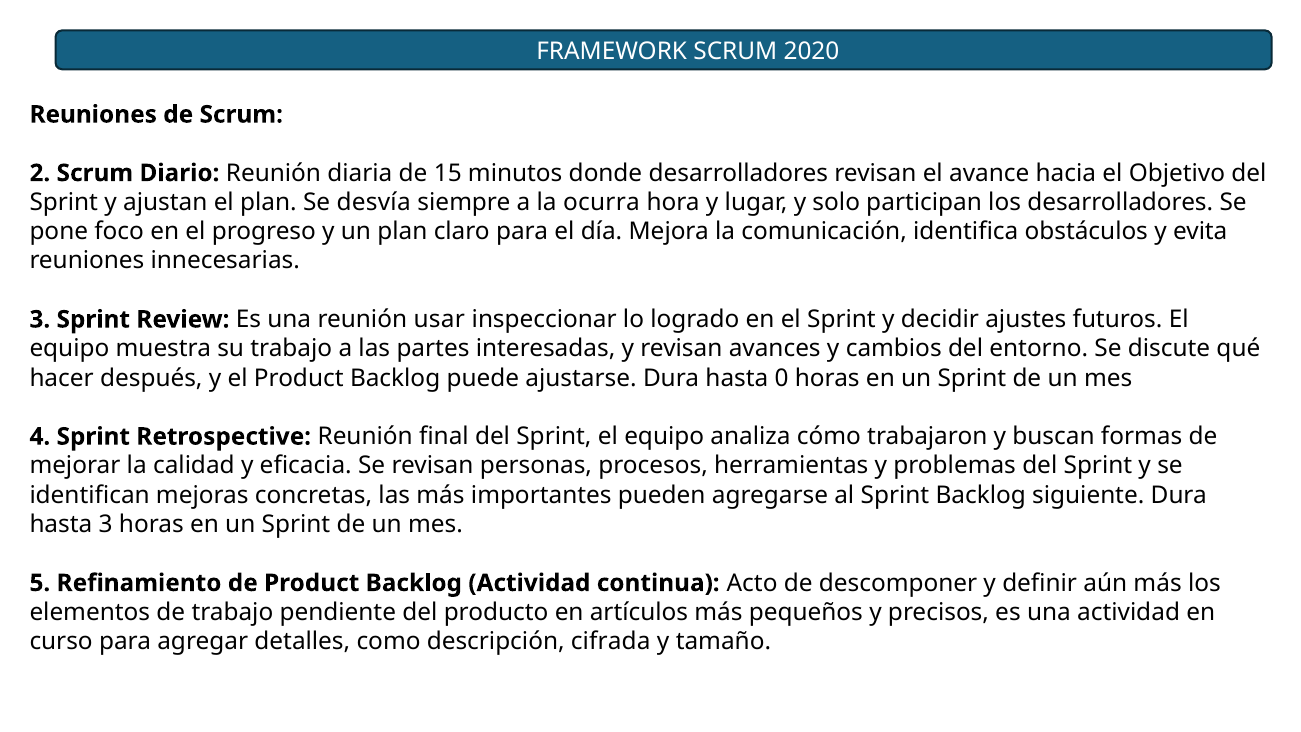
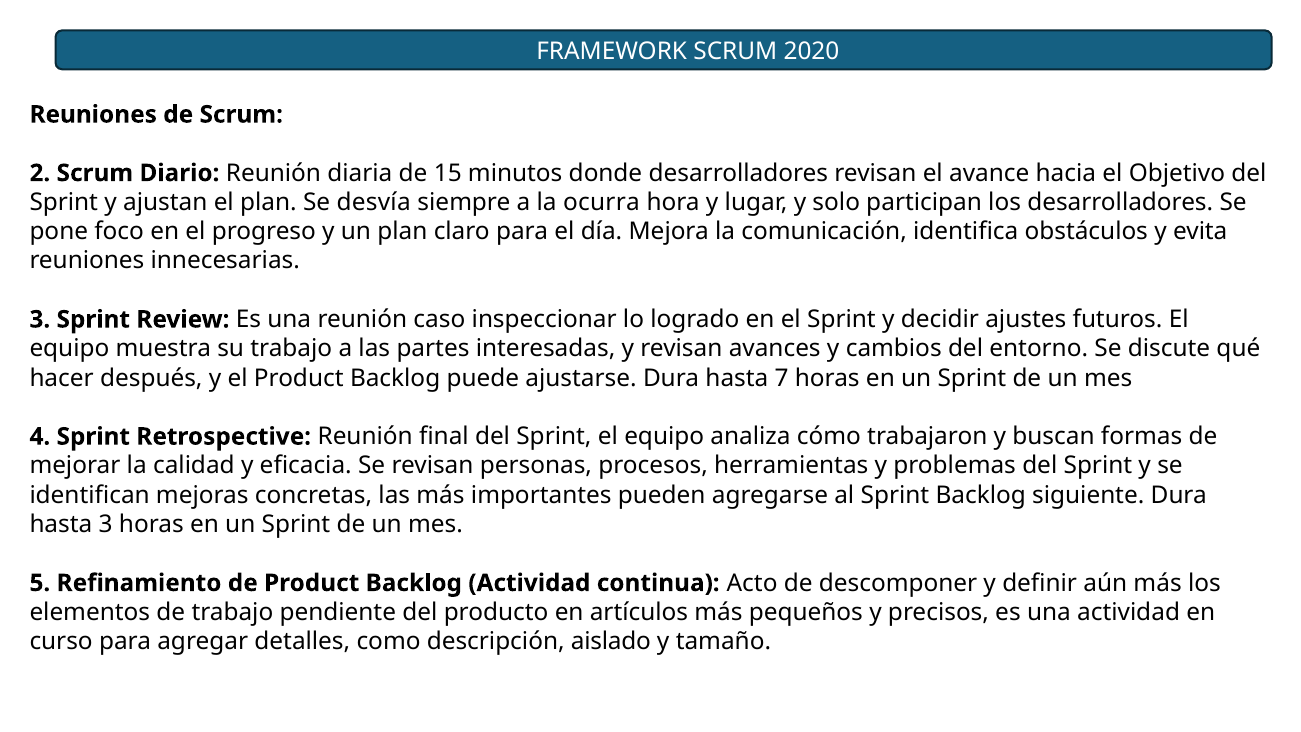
usar: usar -> caso (439, 319)
0: 0 -> 7 (782, 378)
cifrada: cifrada -> aislado (611, 641)
